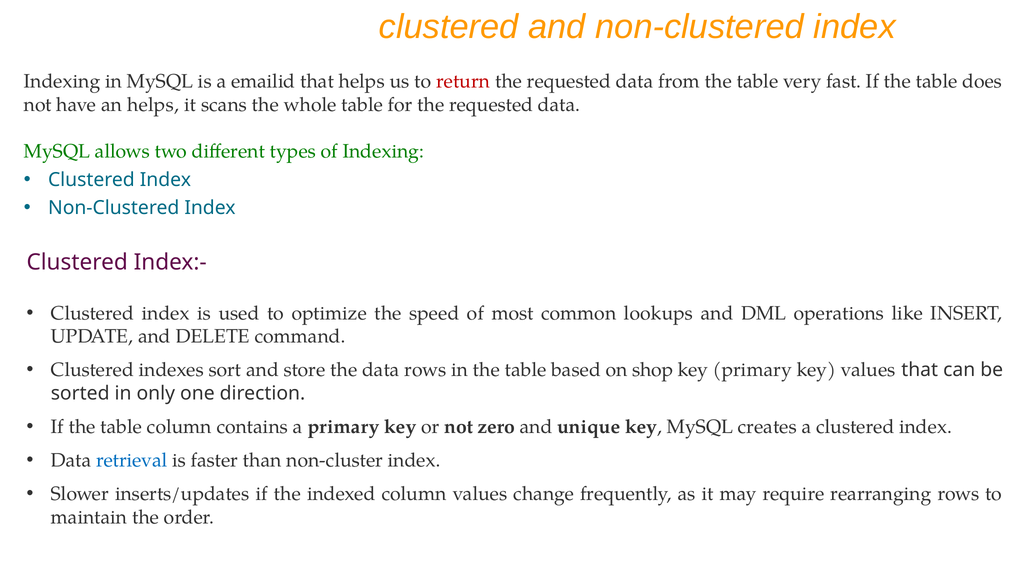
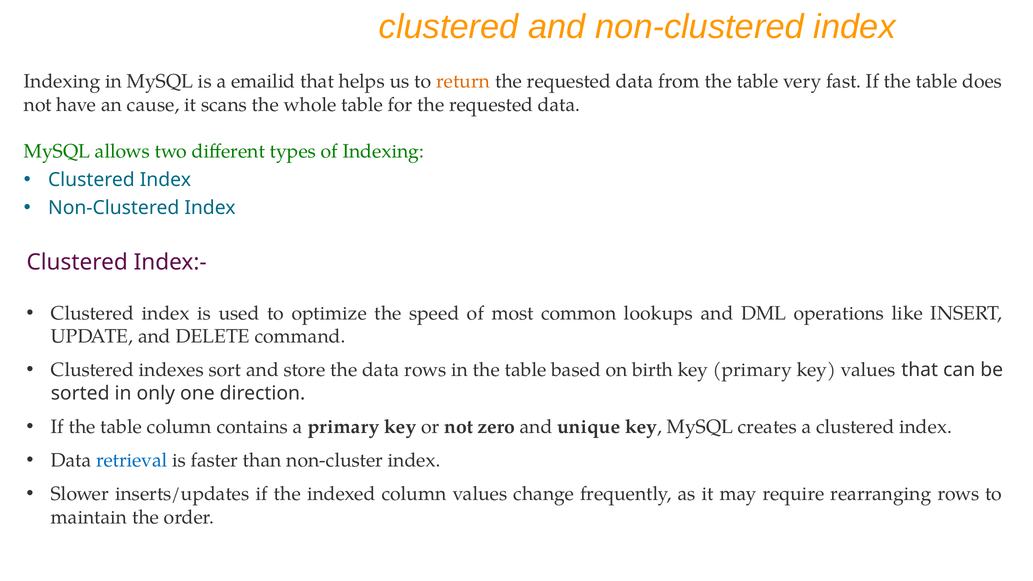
return colour: red -> orange (463, 82)
an helps: helps -> cause (153, 105)
shop: shop -> birth (653, 370)
